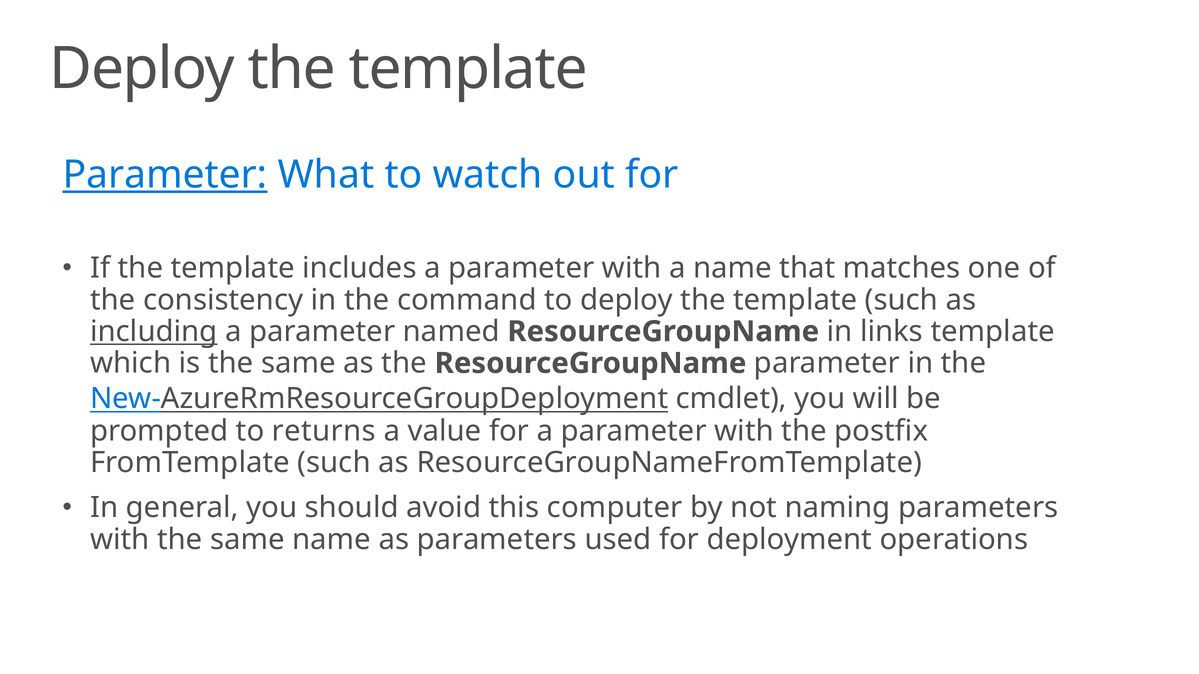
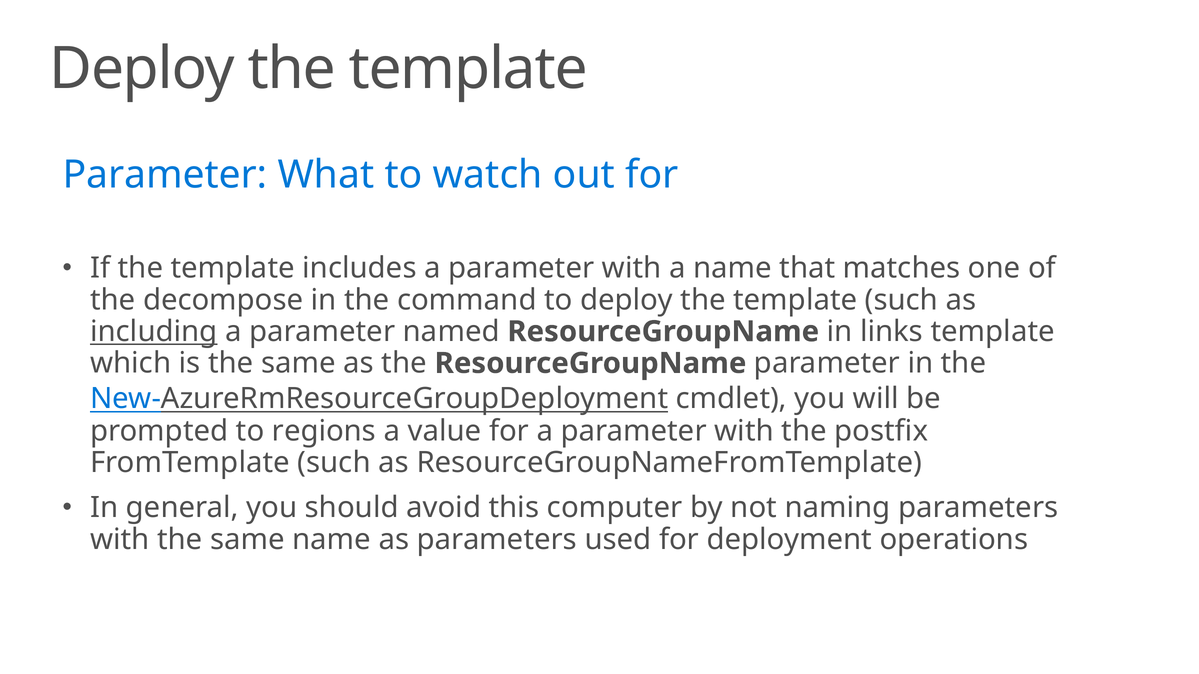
Parameter underline: present -> none (165, 175)
consistency: consistency -> decompose (223, 300)
returns: returns -> regions (324, 431)
